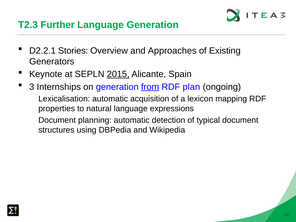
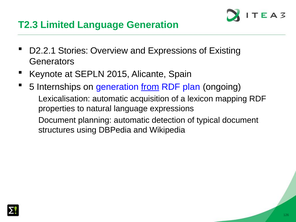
Further: Further -> Limited (58, 25)
and Approaches: Approaches -> Expressions (172, 51)
2015 underline: present -> none (118, 74)
3: 3 -> 5 (32, 87)
